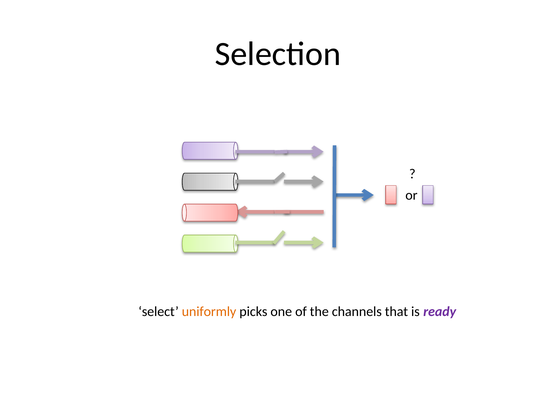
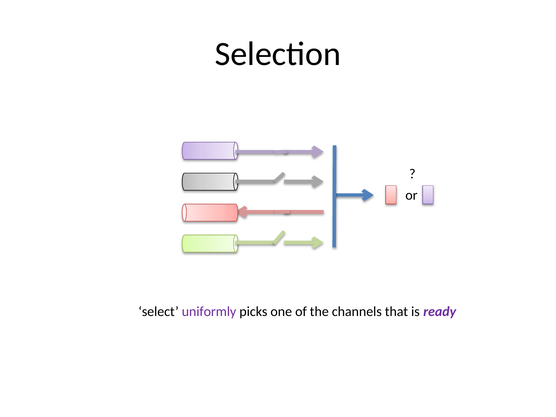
uniformly colour: orange -> purple (209, 312)
